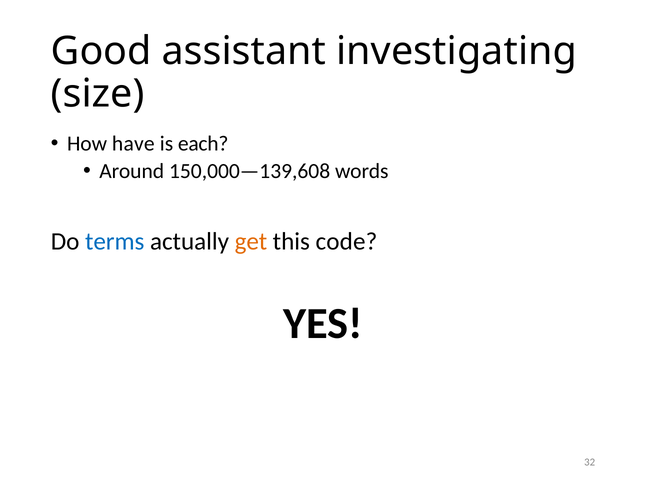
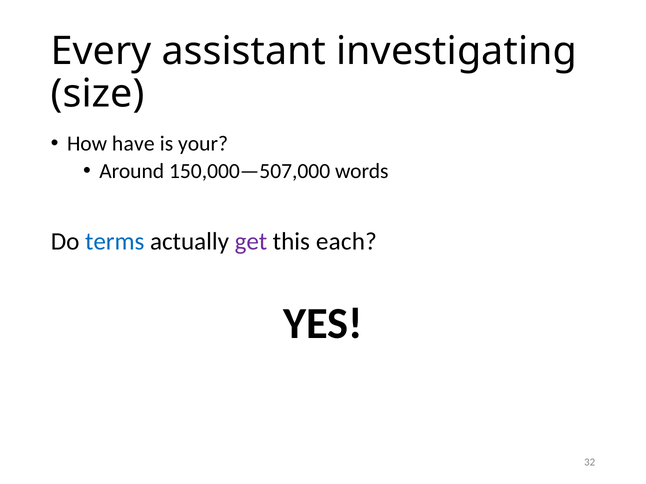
Good: Good -> Every (101, 51)
each: each -> your (203, 144)
150,000—139,608: 150,000—139,608 -> 150,000—507,000 (250, 171)
get colour: orange -> purple (251, 242)
code: code -> each (346, 242)
